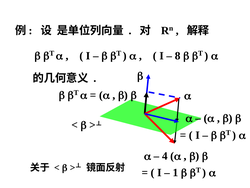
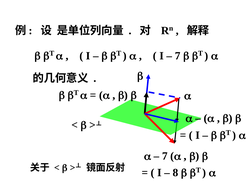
8: 8 -> 7 (178, 56)
4: 4 -> 7 (165, 156)
1: 1 -> 8 (175, 172)
